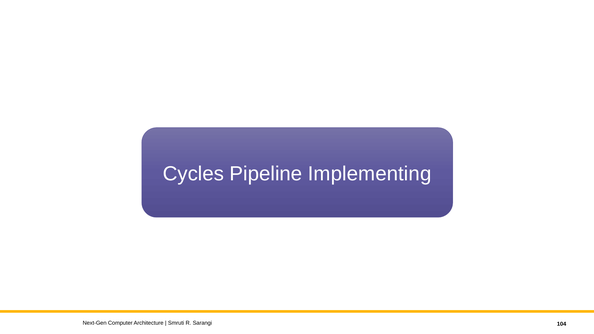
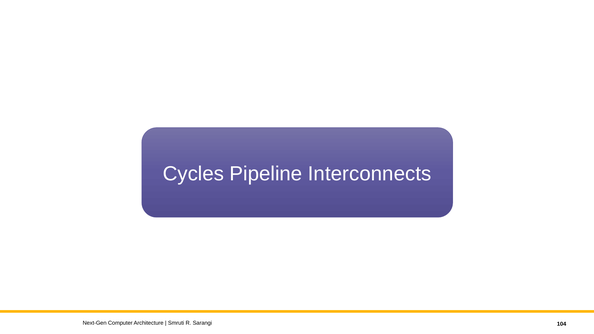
Implementing: Implementing -> Interconnects (370, 174)
